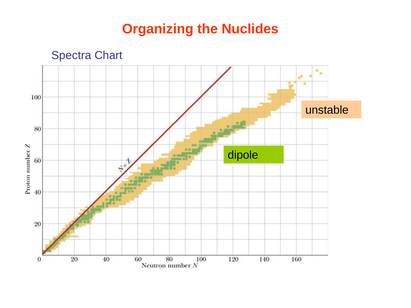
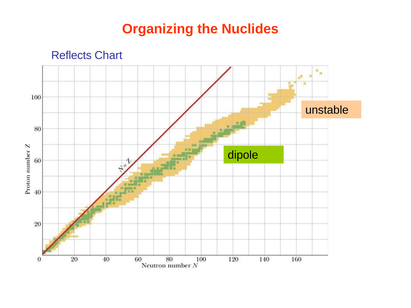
Spectra: Spectra -> Reflects (71, 56)
